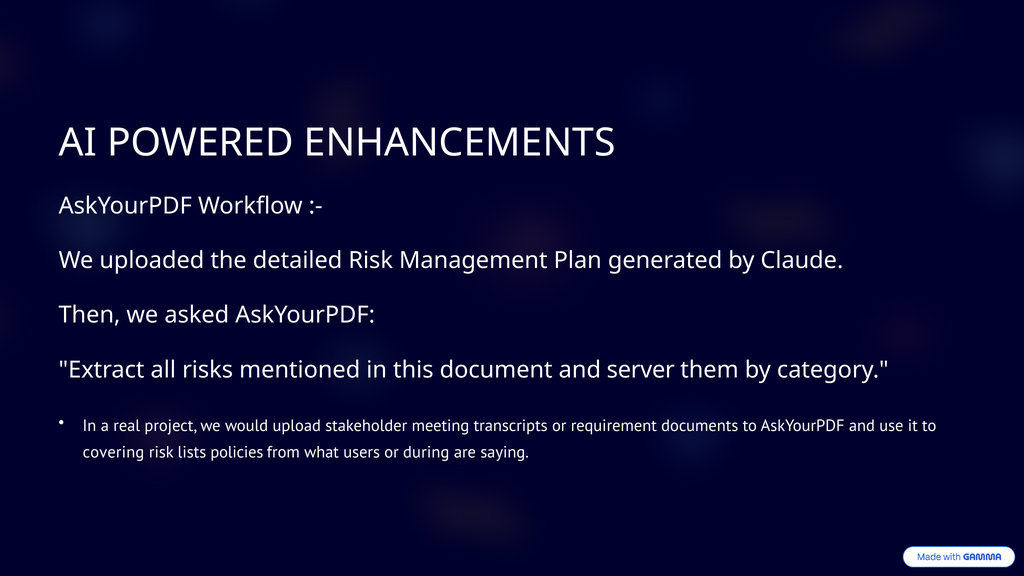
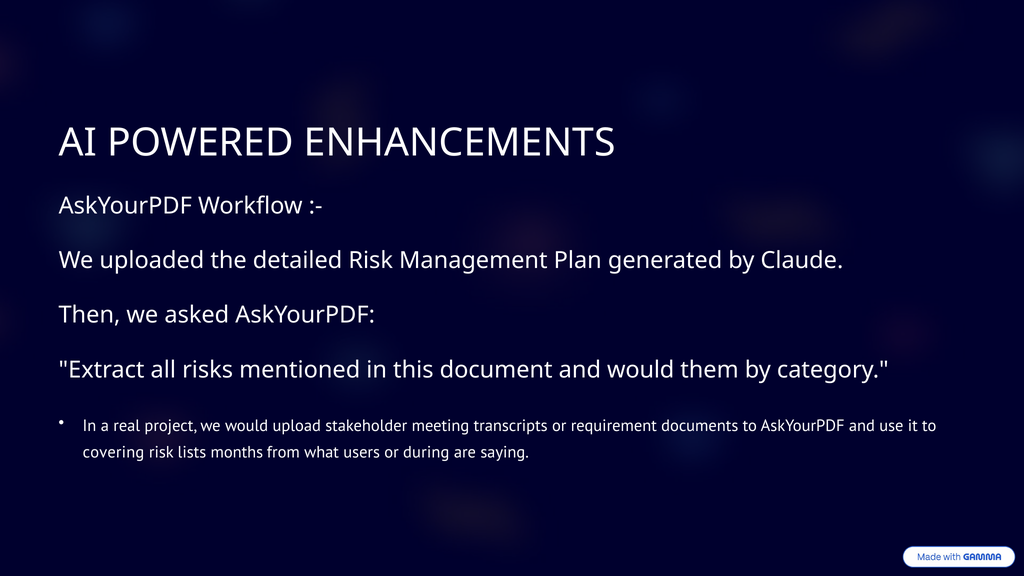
and server: server -> would (641, 370)
policies: policies -> months (237, 452)
